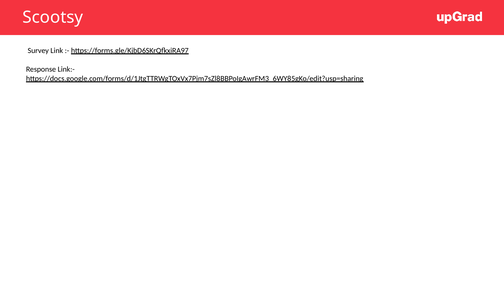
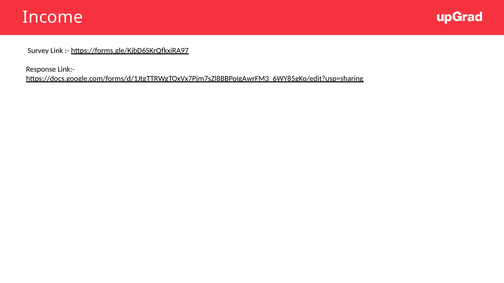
Scootsy: Scootsy -> Income (53, 17)
